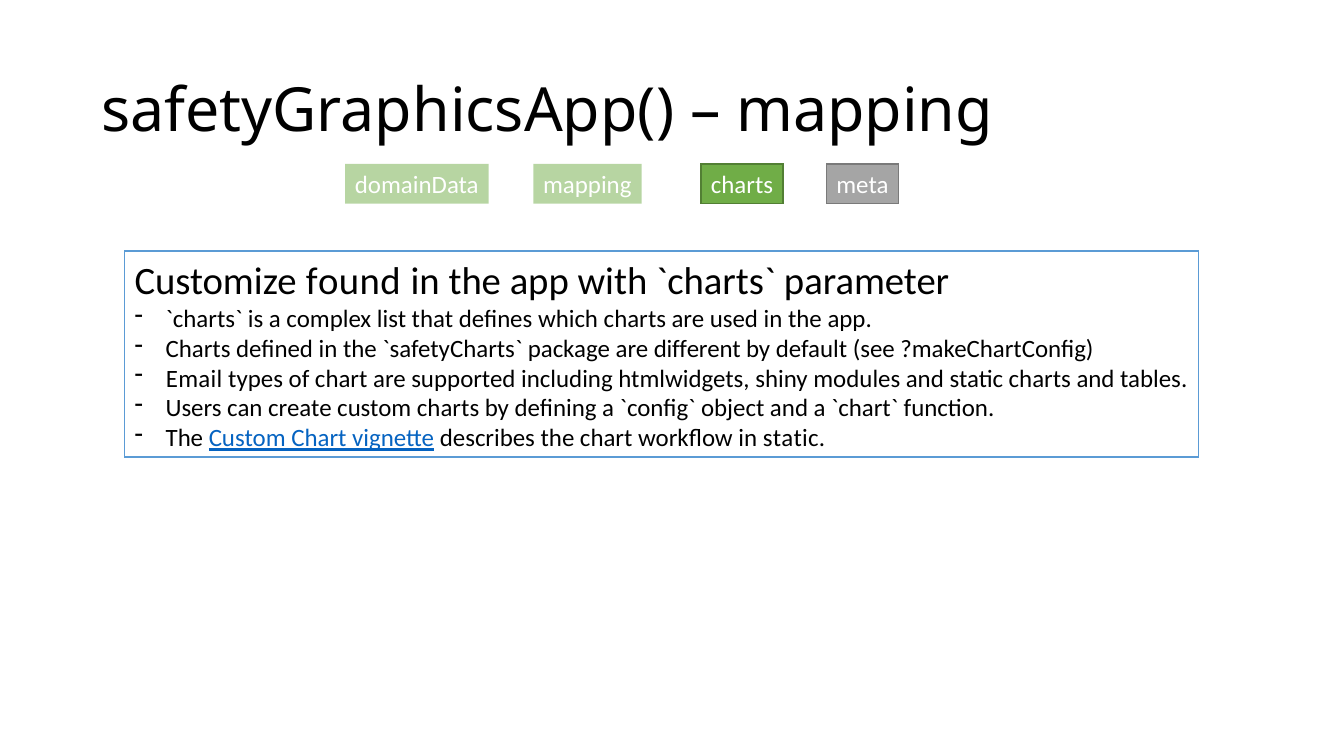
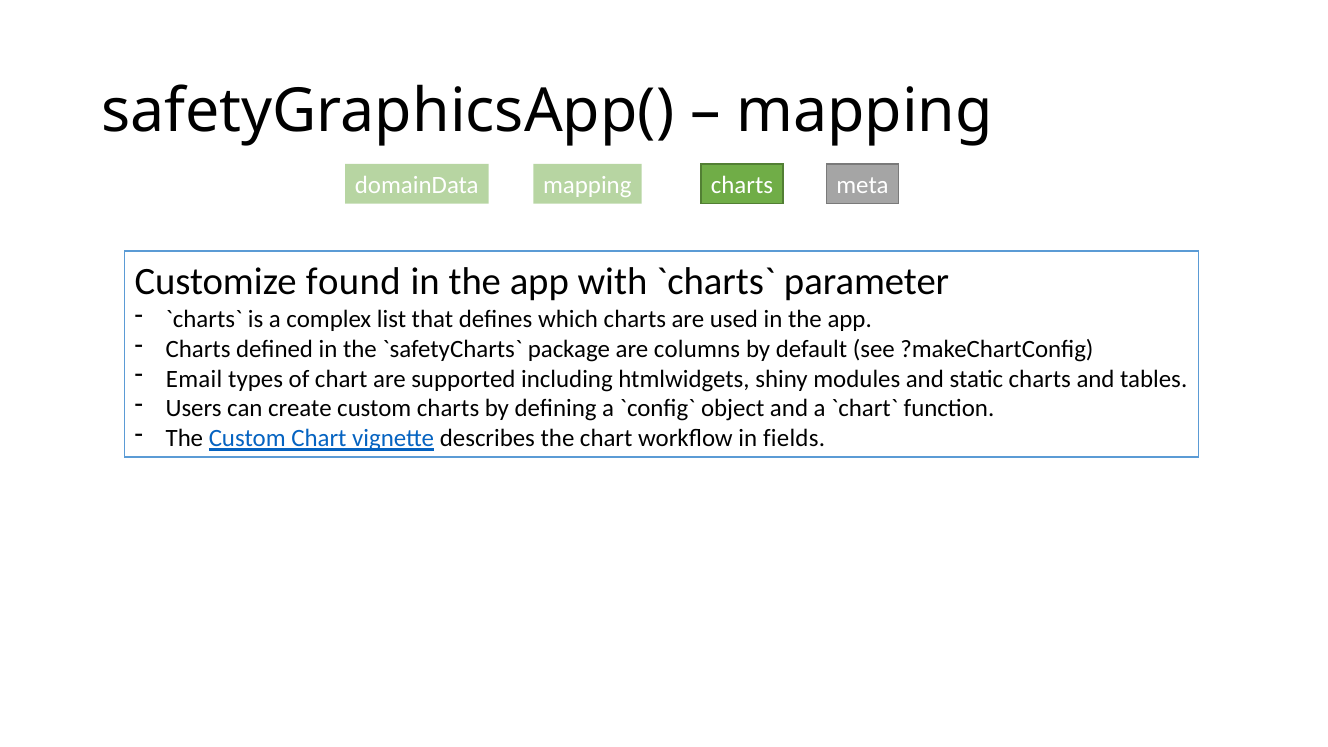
different: different -> columns (697, 349)
in static: static -> fields (794, 439)
